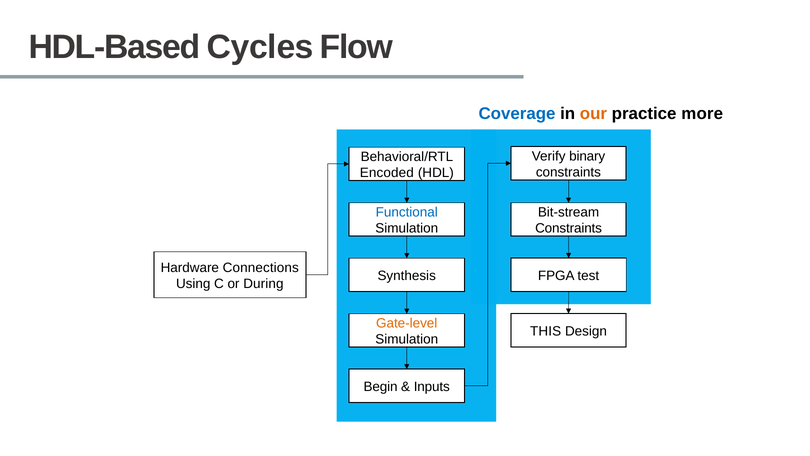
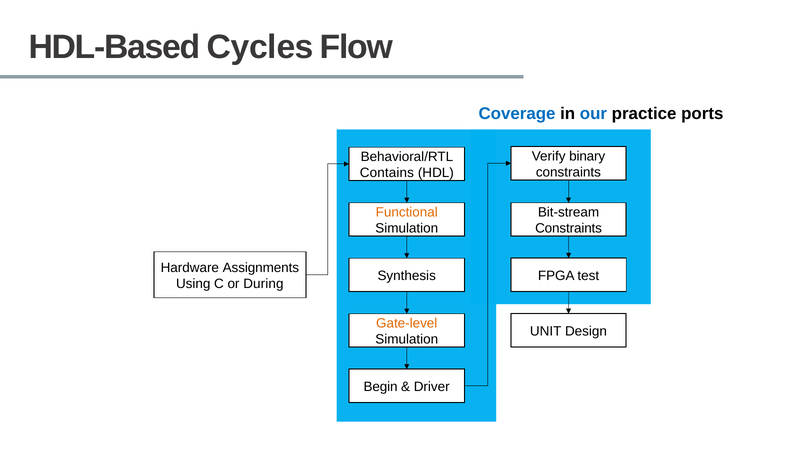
our colour: orange -> blue (593, 114)
more: more -> ports (702, 114)
Encoded: Encoded -> Contains (387, 173)
Functional colour: blue -> orange (407, 212)
Connections: Connections -> Assignments (261, 267)
THIS: THIS -> UNIT (546, 331)
Inputs: Inputs -> Driver (432, 386)
